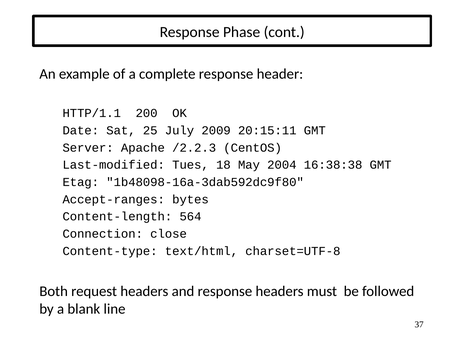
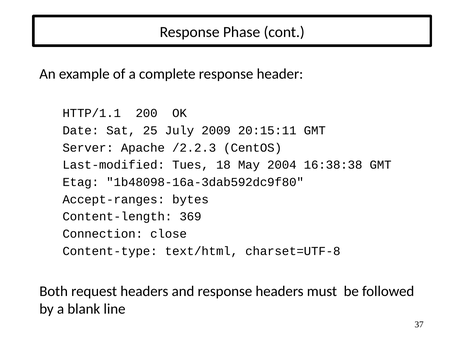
564: 564 -> 369 (190, 217)
